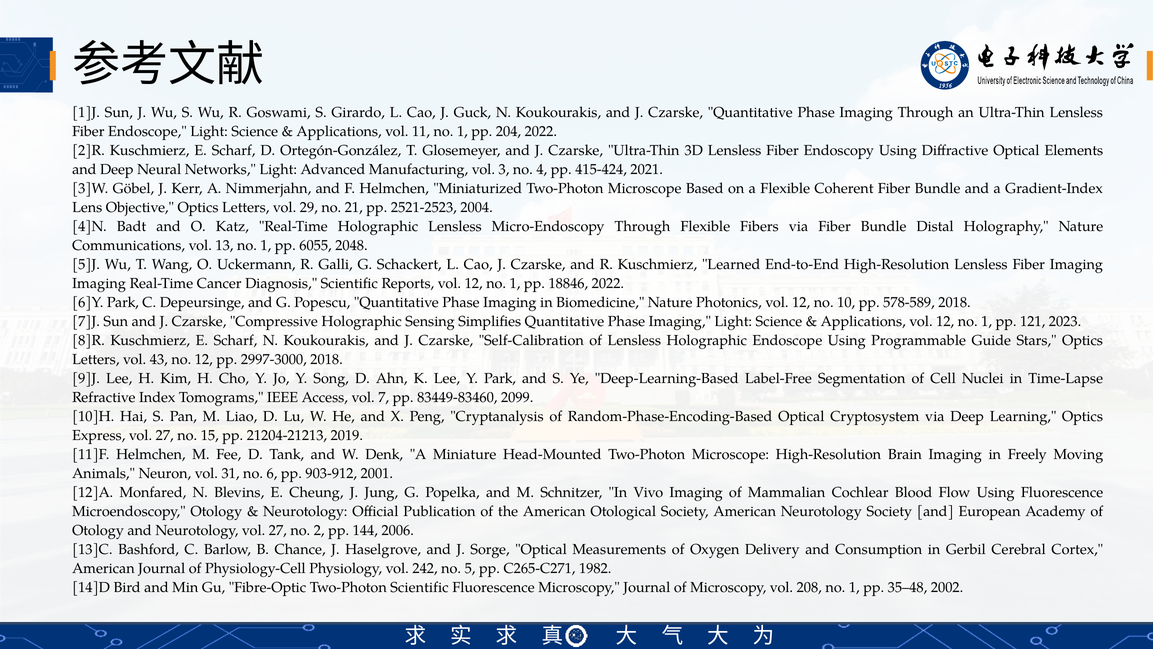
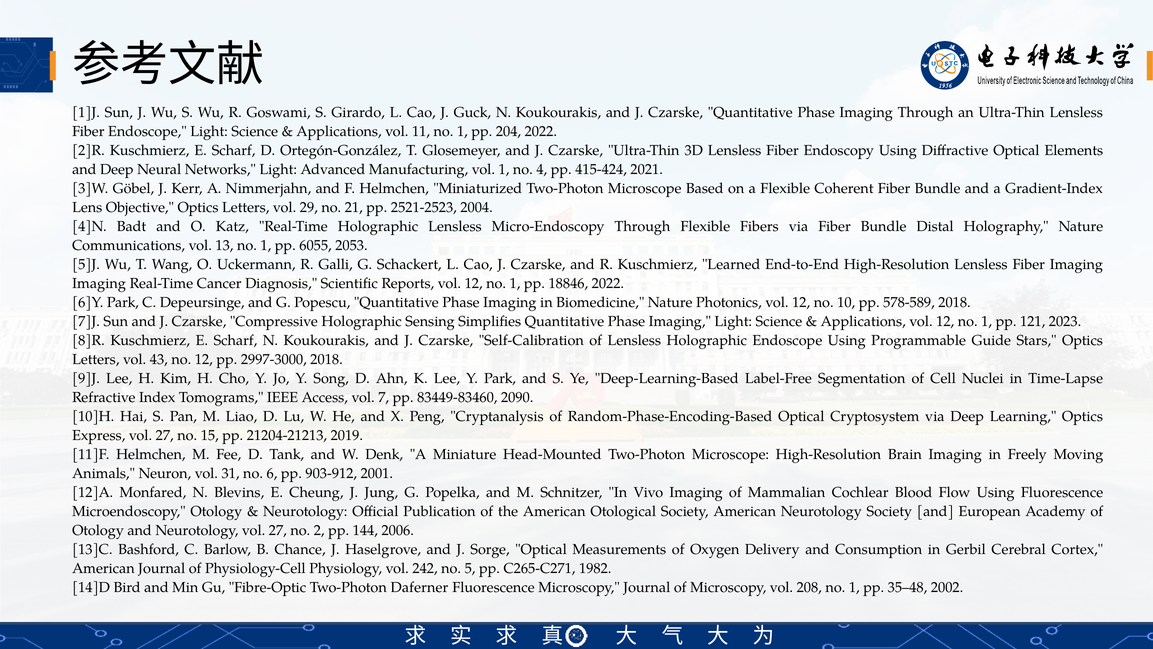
vol 3: 3 -> 1 (504, 169)
2048: 2048 -> 2053 (351, 245)
2099: 2099 -> 2090 (517, 397)
Two-Photon Scientific: Scientific -> Daferner (419, 587)
